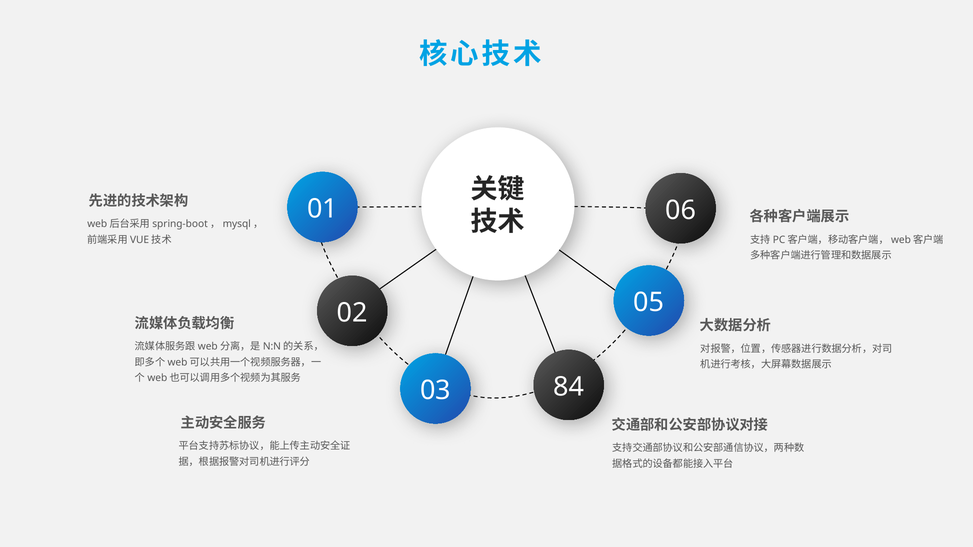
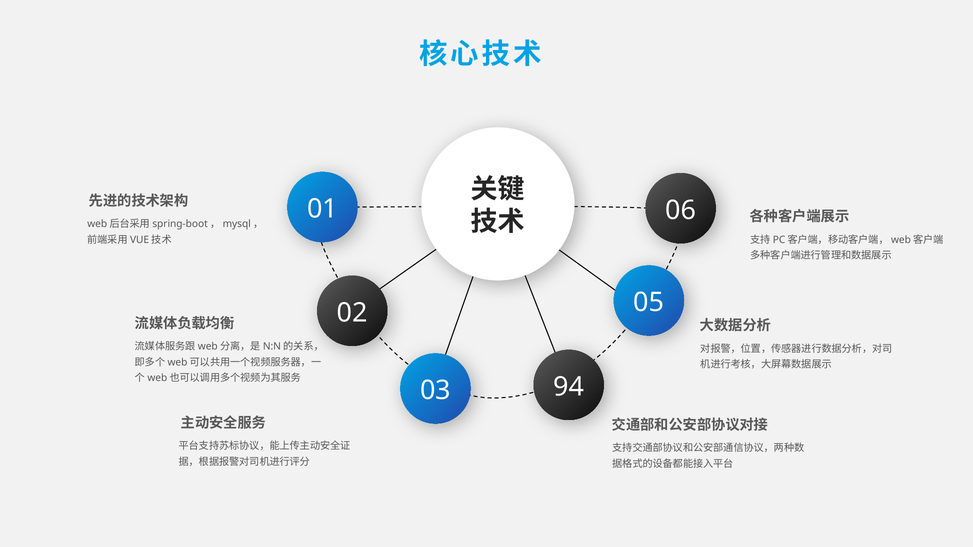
84: 84 -> 94 (569, 387)
